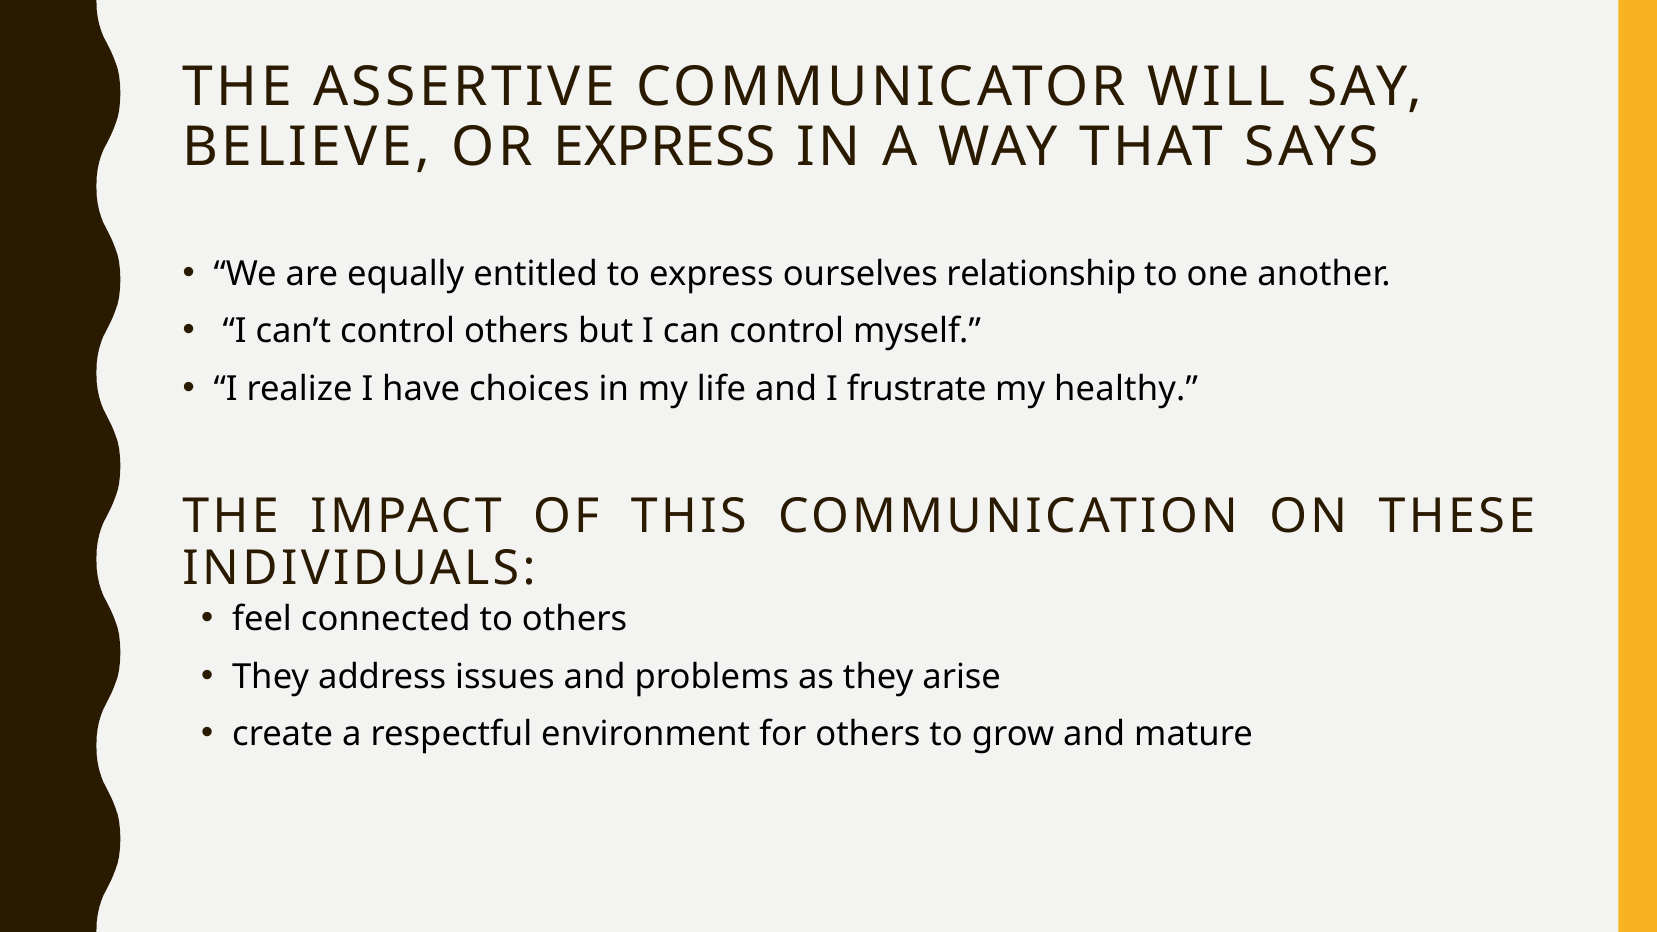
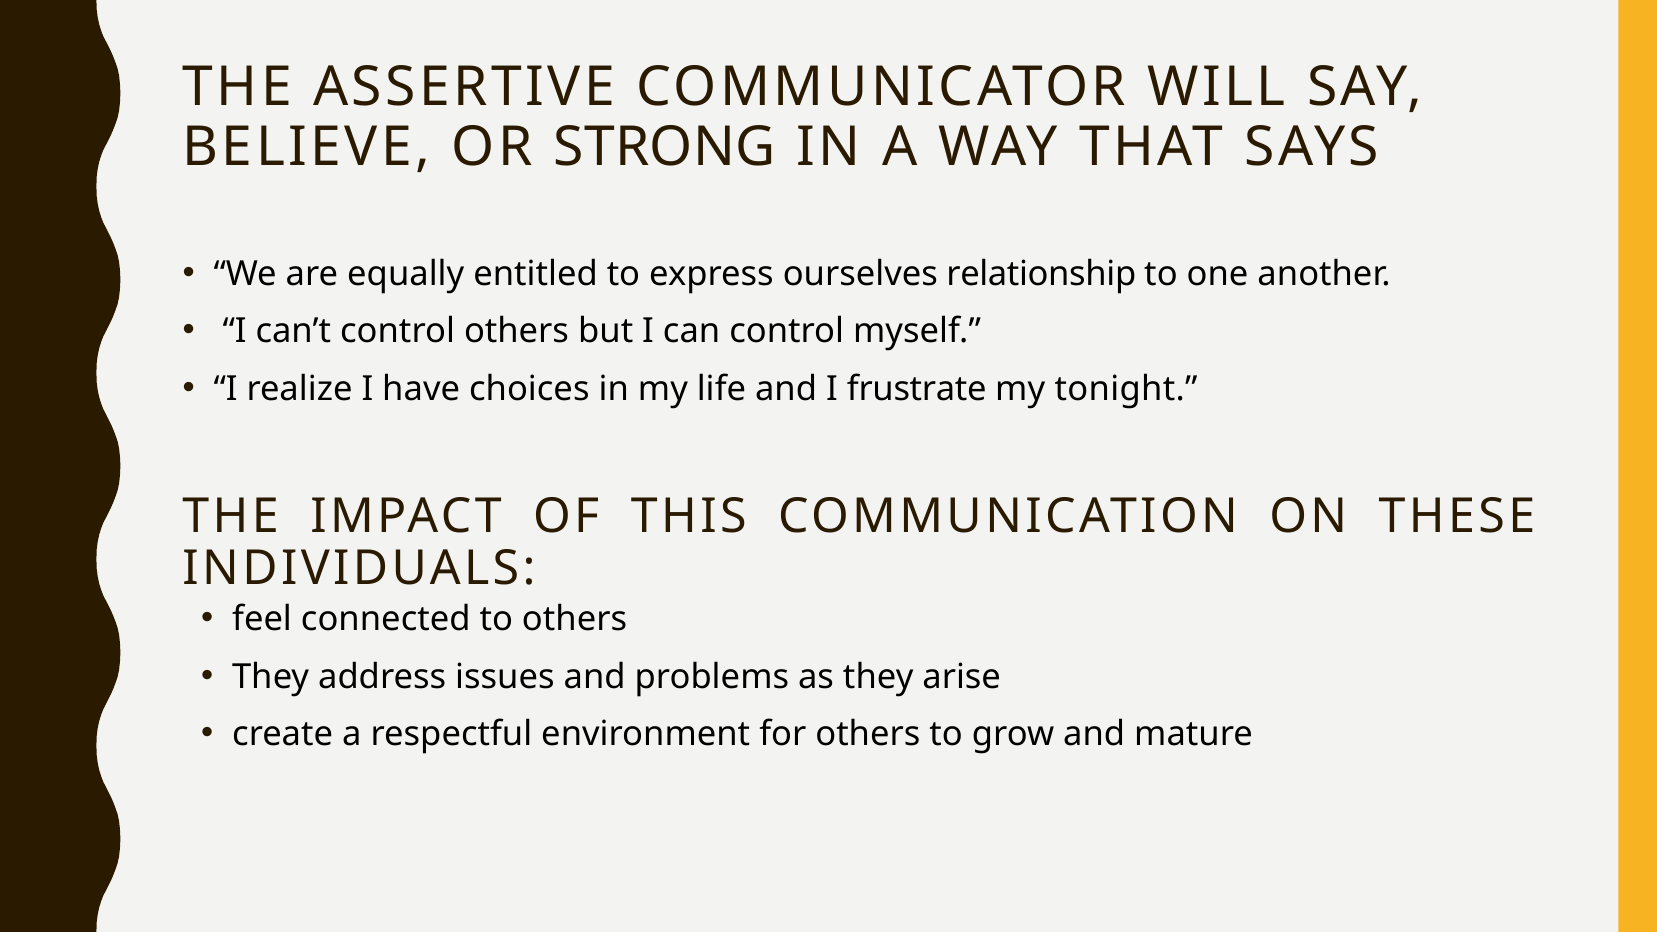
OR EXPRESS: EXPRESS -> STRONG (665, 147)
healthy: healthy -> tonight (1126, 389)
